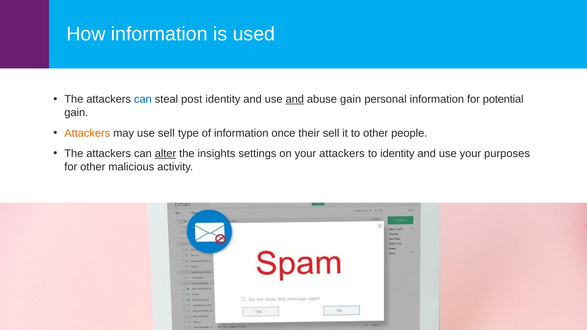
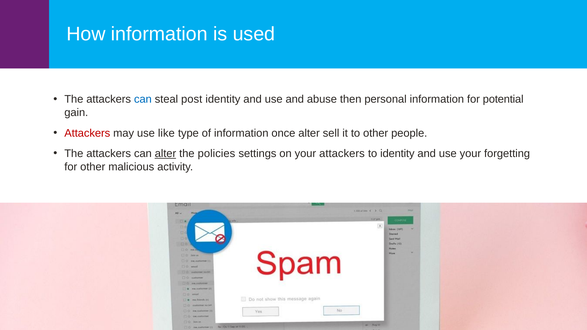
and underline: present -> none (295, 99)
abuse gain: gain -> then (351, 99)
Attackers colour: orange -> red (87, 133)
use sell: sell -> like (166, 133)
once their: their -> alter (309, 133)
insights: insights -> policies (216, 154)
purposes: purposes -> forgetting (507, 154)
